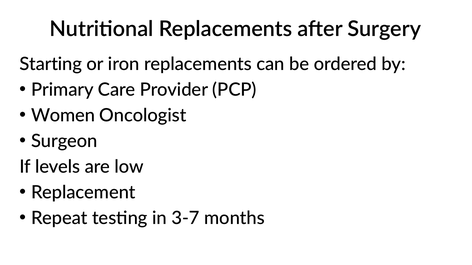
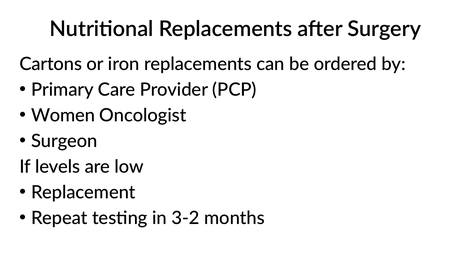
Starting: Starting -> Cartons (51, 64)
3-7: 3-7 -> 3-2 (186, 219)
